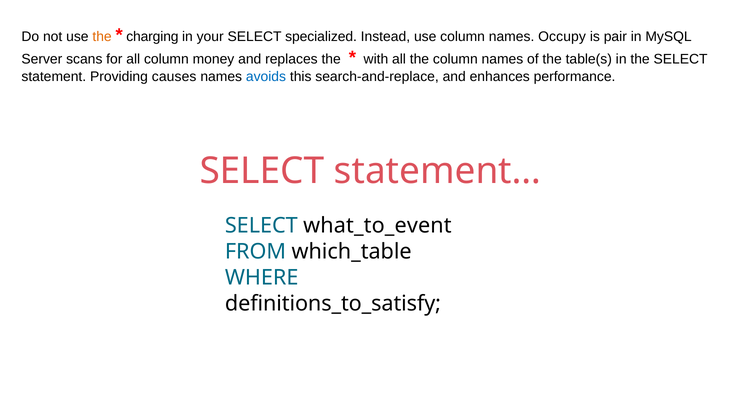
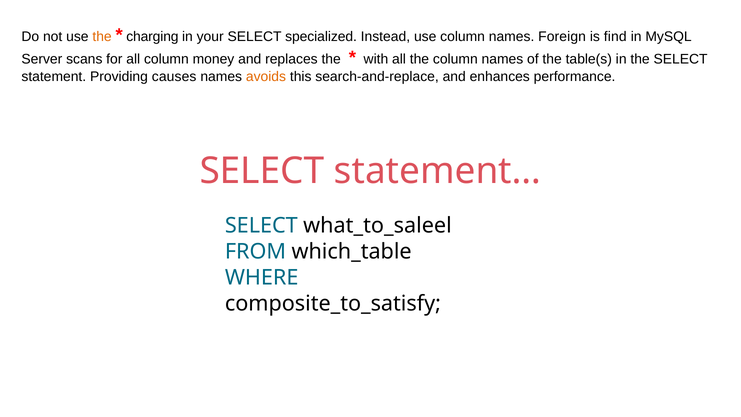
Occupy: Occupy -> Foreign (562, 37)
pair: pair -> find (615, 37)
avoids colour: blue -> orange (266, 77)
what_to_event: what_to_event -> what_to_saleel (377, 226)
definitions_to_satisfy: definitions_to_satisfy -> composite_to_satisfy (333, 303)
